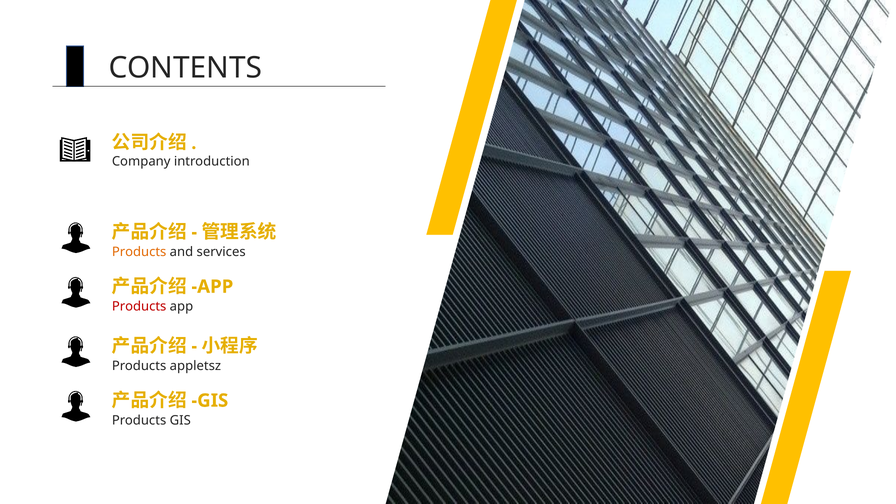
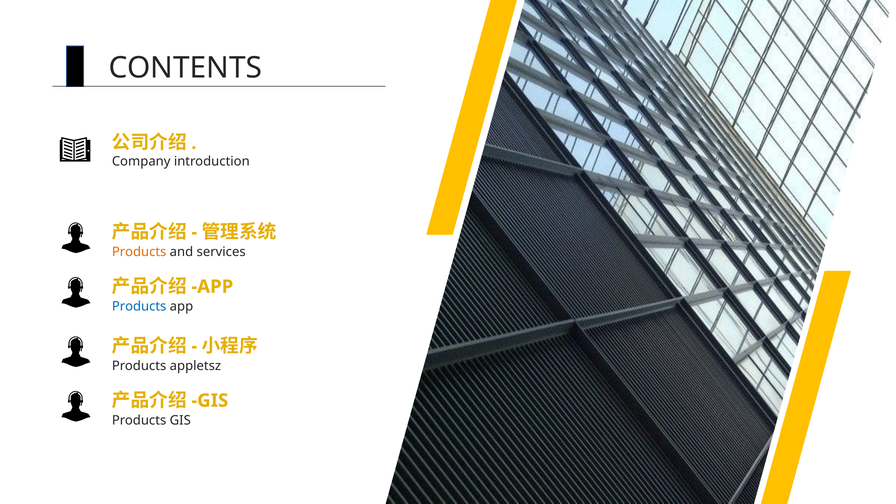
Products colour: red -> blue (139, 306)
